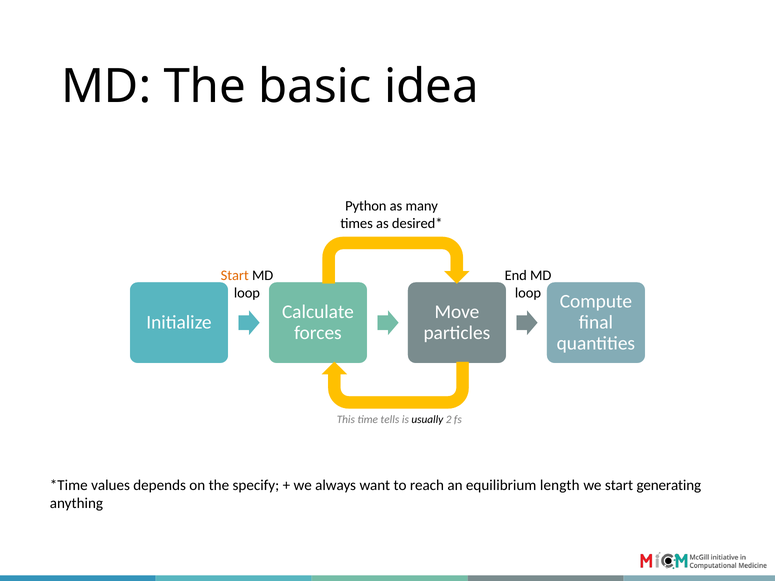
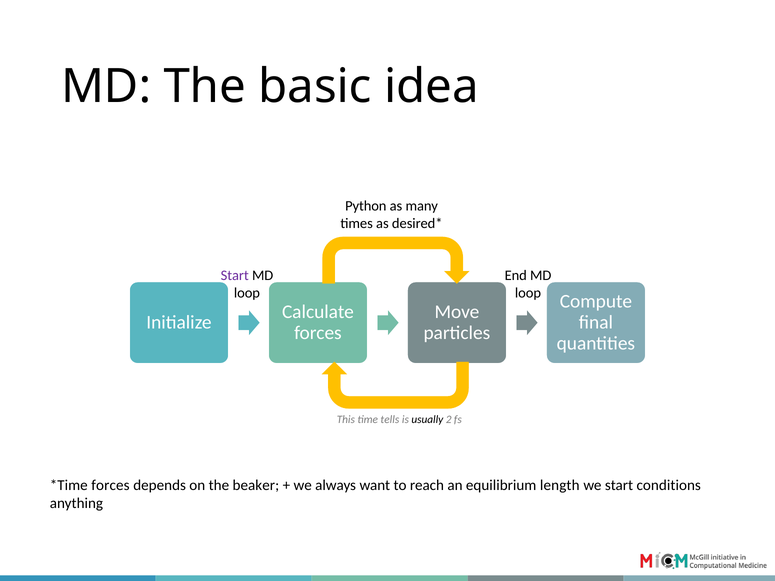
Start colour: orange -> purple (235, 276)
values: values -> forces (110, 485)
specify: specify -> beaker (256, 485)
generating: generating -> conditions (669, 485)
